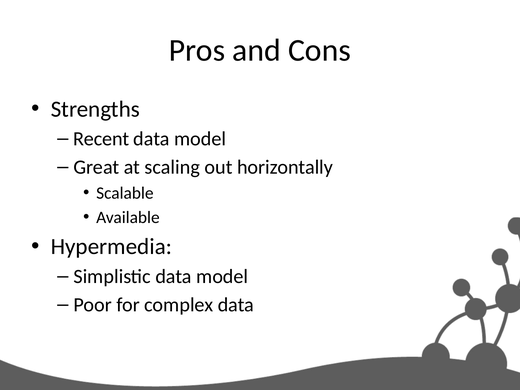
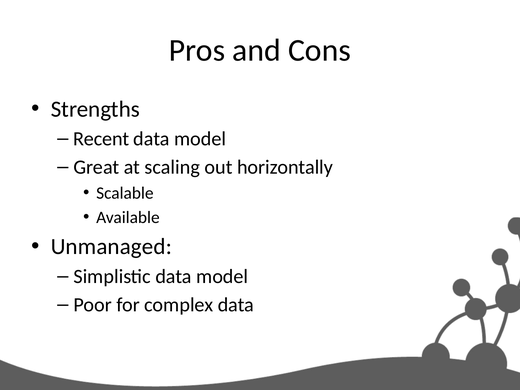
Hypermedia: Hypermedia -> Unmanaged (111, 247)
